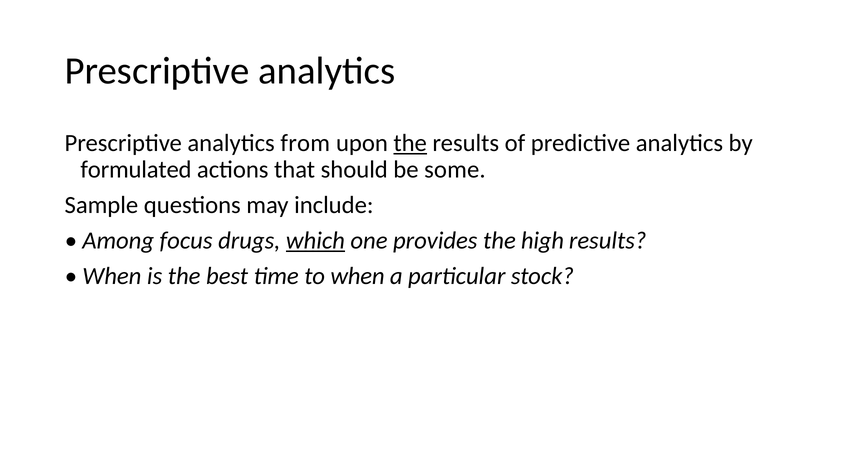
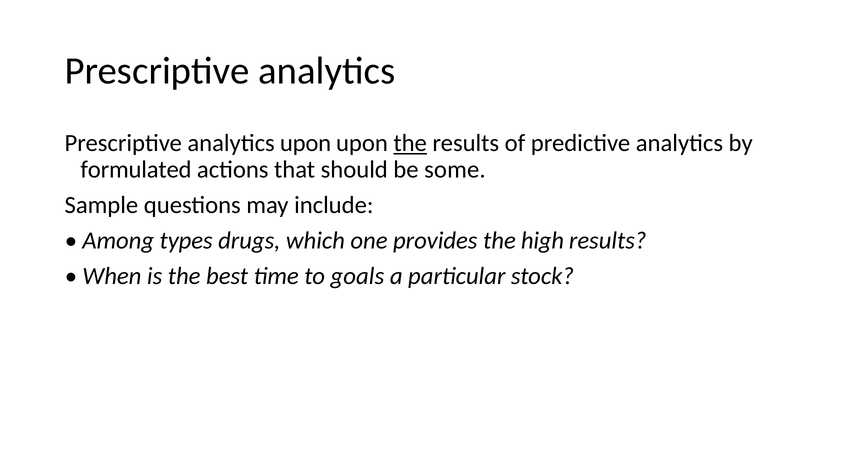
analytics from: from -> upon (306, 143)
focus: focus -> types (186, 241)
which underline: present -> none (315, 241)
to when: when -> goals (357, 276)
